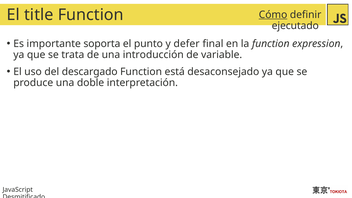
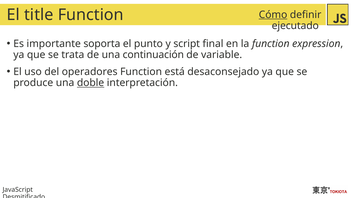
defer: defer -> script (187, 44)
introducción: introducción -> continuación (153, 55)
descargado: descargado -> operadores (90, 72)
doble underline: none -> present (91, 83)
